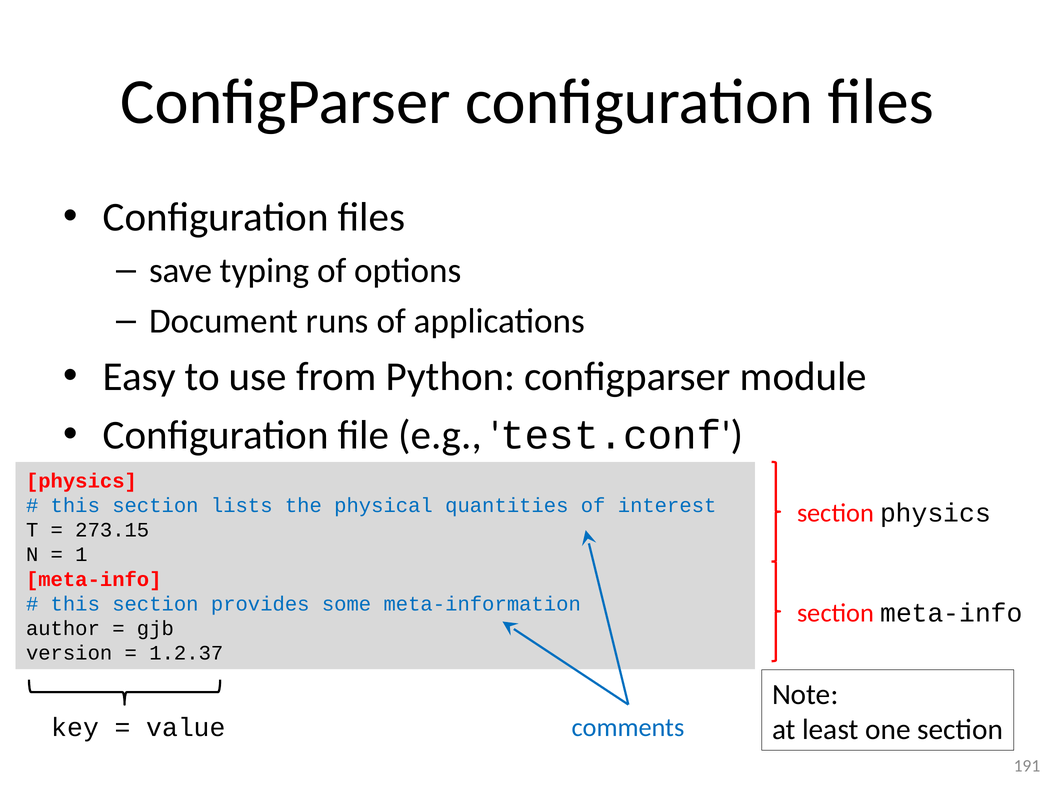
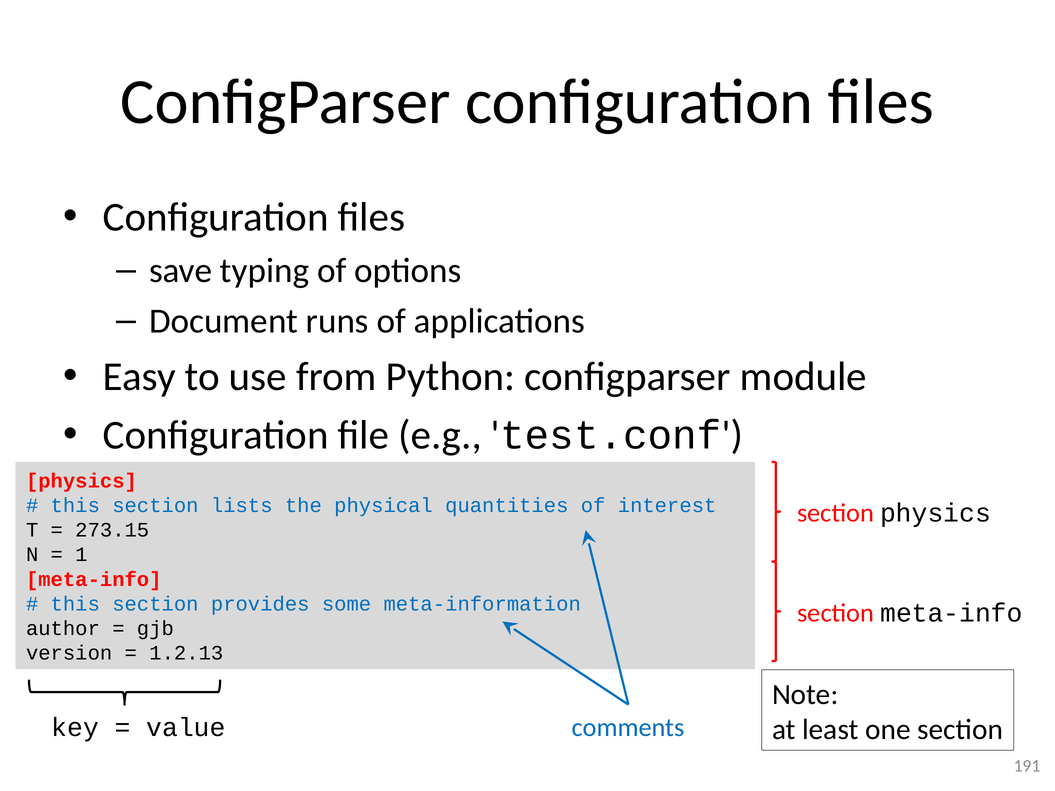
1.2.37: 1.2.37 -> 1.2.13 (186, 653)
